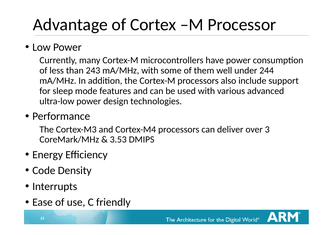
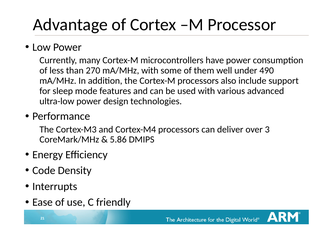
243: 243 -> 270 (93, 71)
244: 244 -> 490 (267, 71)
3.53: 3.53 -> 5.86 (118, 140)
